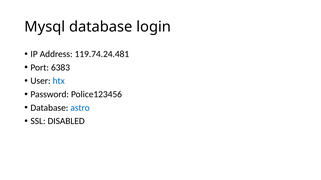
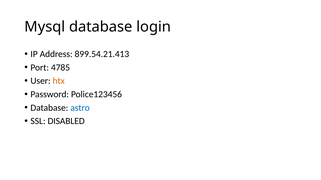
119.74.24.481: 119.74.24.481 -> 899.54.21.413 (102, 54)
6383: 6383 -> 4785 (60, 68)
htx colour: blue -> orange (59, 81)
